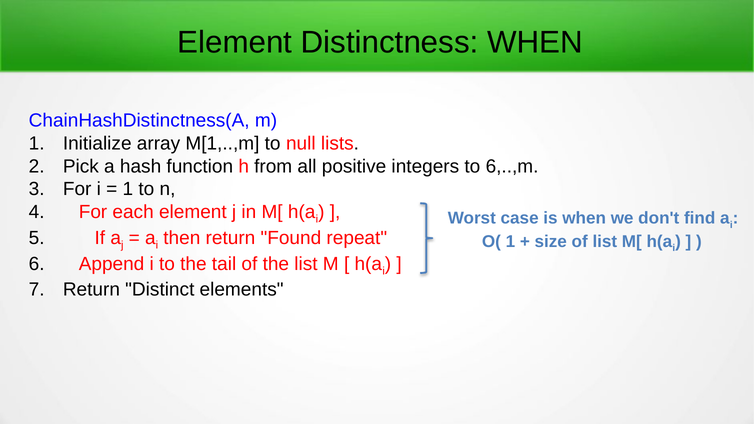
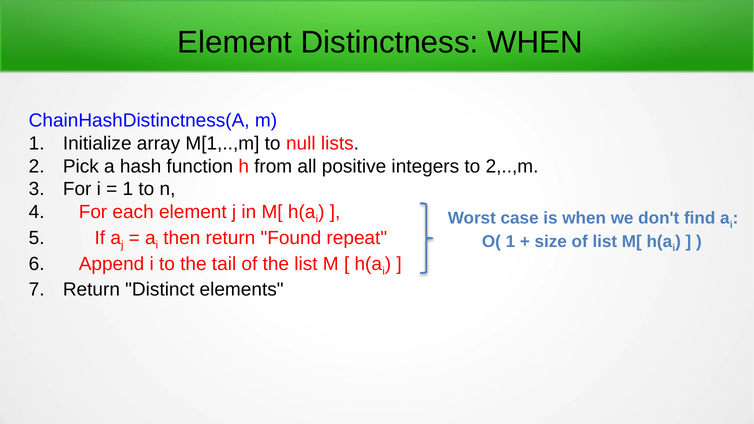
6,..,m: 6,..,m -> 2,..,m (512, 166)
